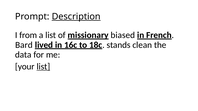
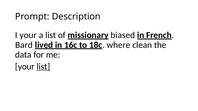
Description underline: present -> none (76, 17)
I from: from -> your (28, 35)
stands: stands -> where (118, 45)
